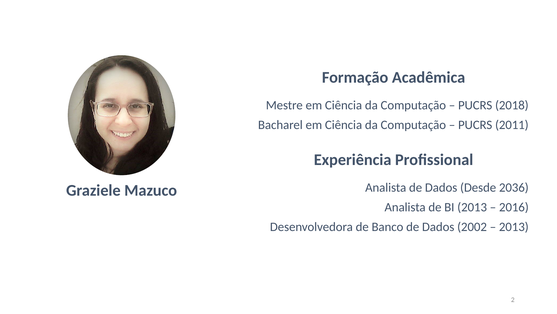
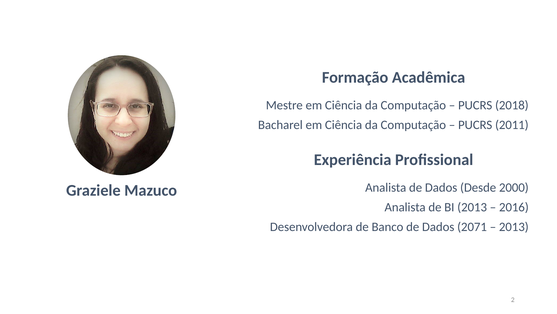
2036: 2036 -> 2000 (514, 187)
2002: 2002 -> 2071 (472, 226)
